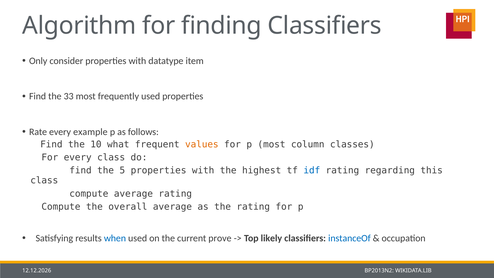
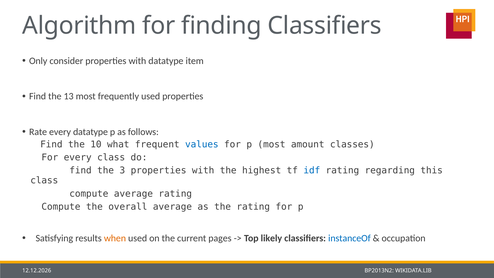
33: 33 -> 13 (69, 96)
every example: example -> datatype (91, 132)
values colour: orange -> blue (202, 144)
column: column -> amount (308, 144)
5: 5 -> 3 (122, 170)
when colour: blue -> orange (115, 238)
prove: prove -> pages (220, 238)
